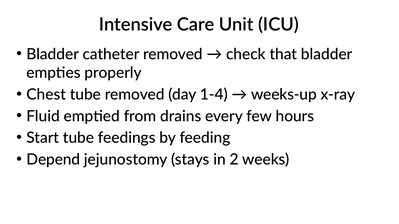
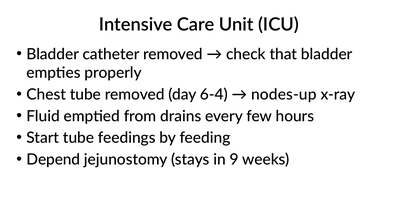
1-4: 1-4 -> 6-4 (214, 95)
weeks-up: weeks-up -> nodes-up (284, 95)
2: 2 -> 9 (234, 160)
